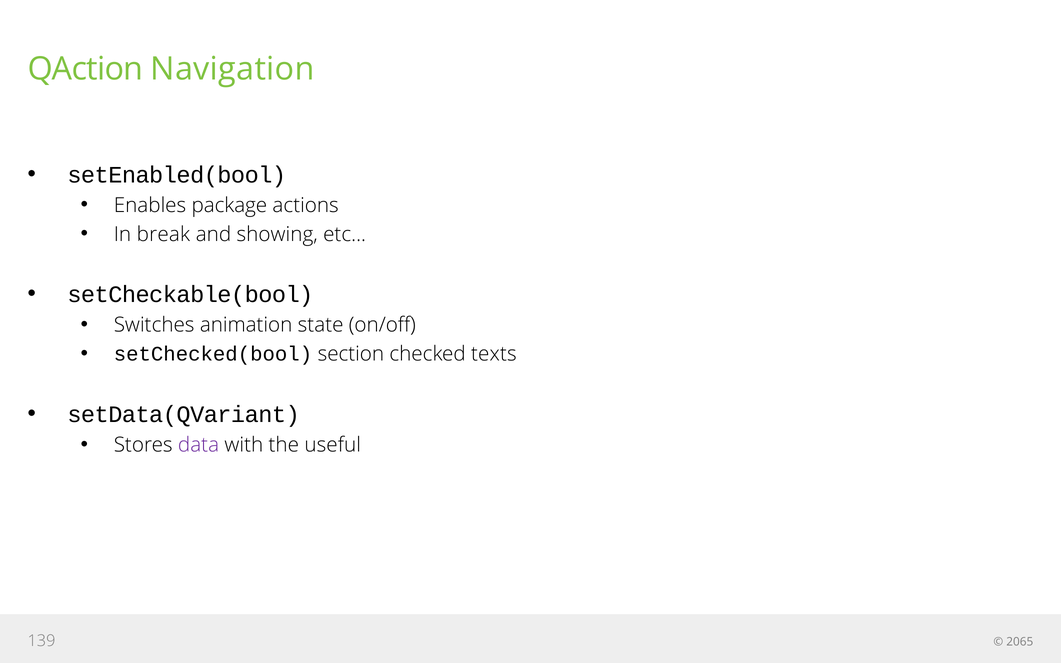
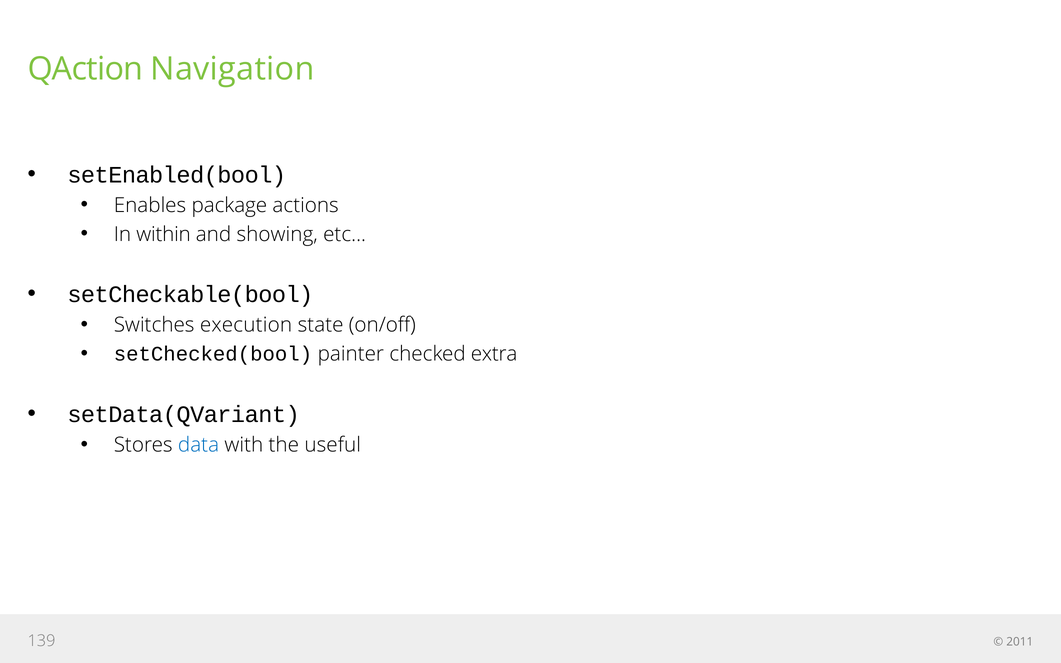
break: break -> within (164, 234)
animation: animation -> execution (246, 325)
section: section -> painter (351, 354)
texts: texts -> extra (494, 354)
data colour: purple -> blue (199, 445)
2065: 2065 -> 2011 (1020, 642)
